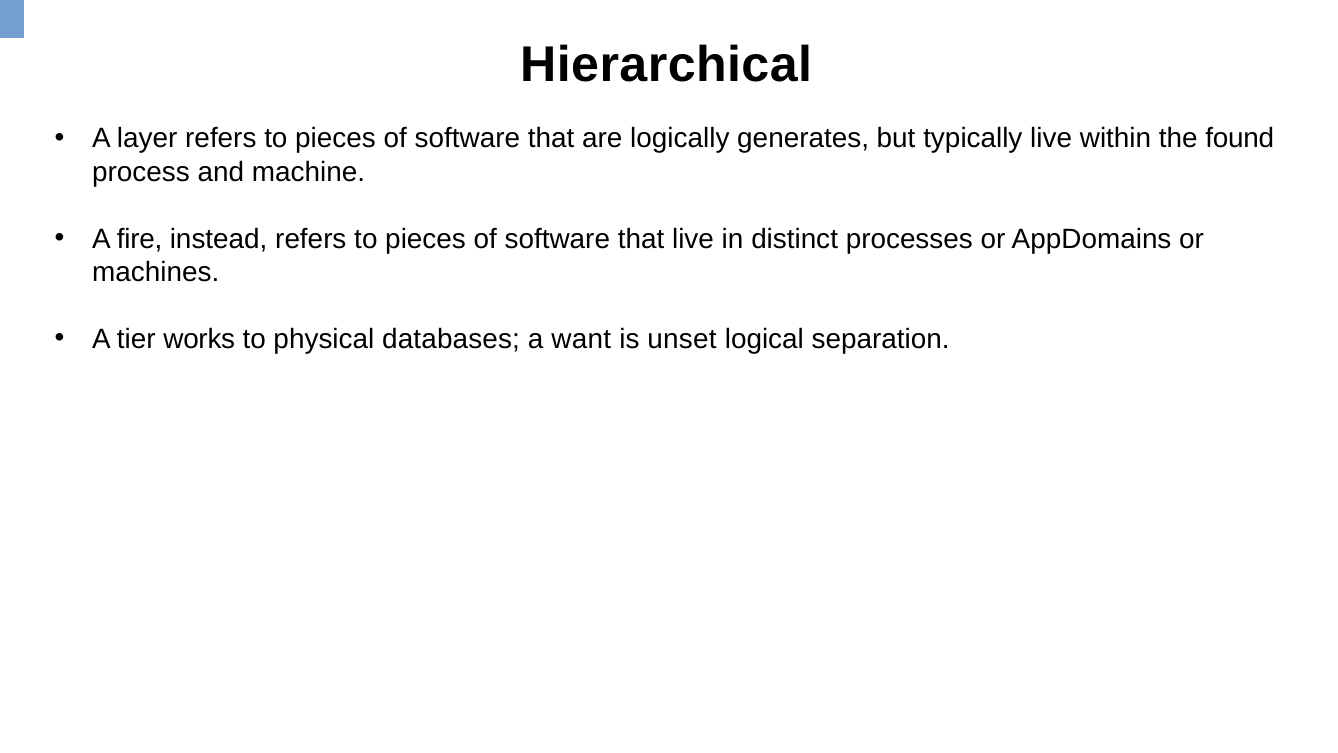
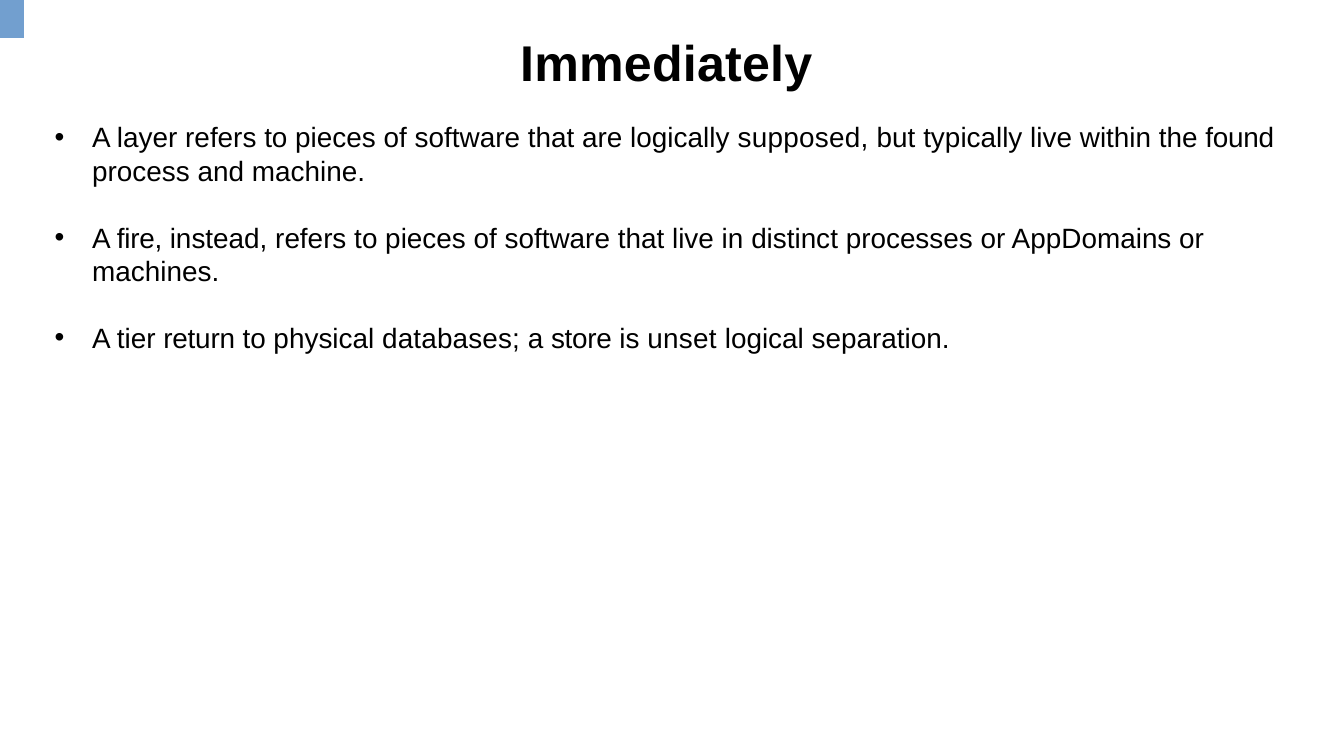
Hierarchical: Hierarchical -> Immediately (666, 65)
generates: generates -> supposed (803, 138)
works: works -> return (199, 339)
want: want -> store (581, 339)
